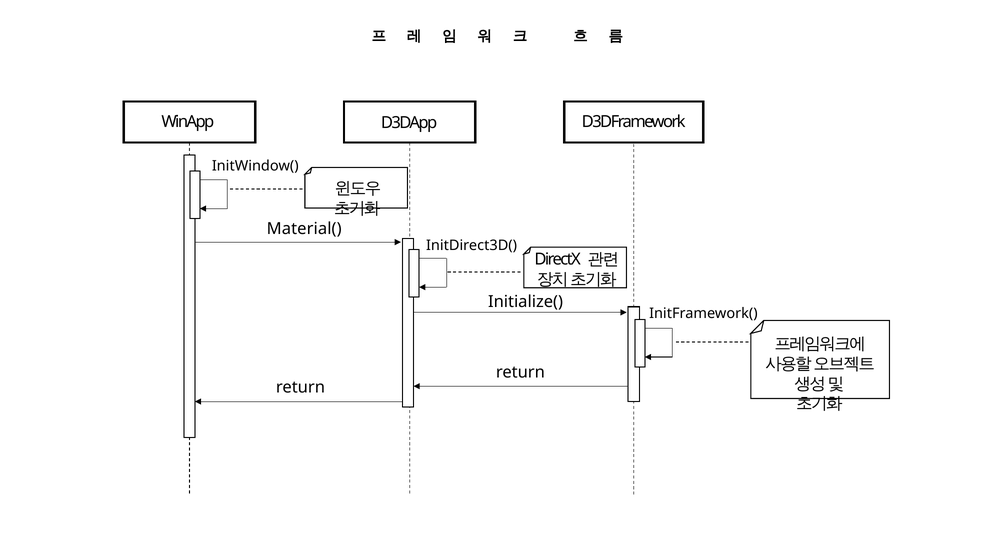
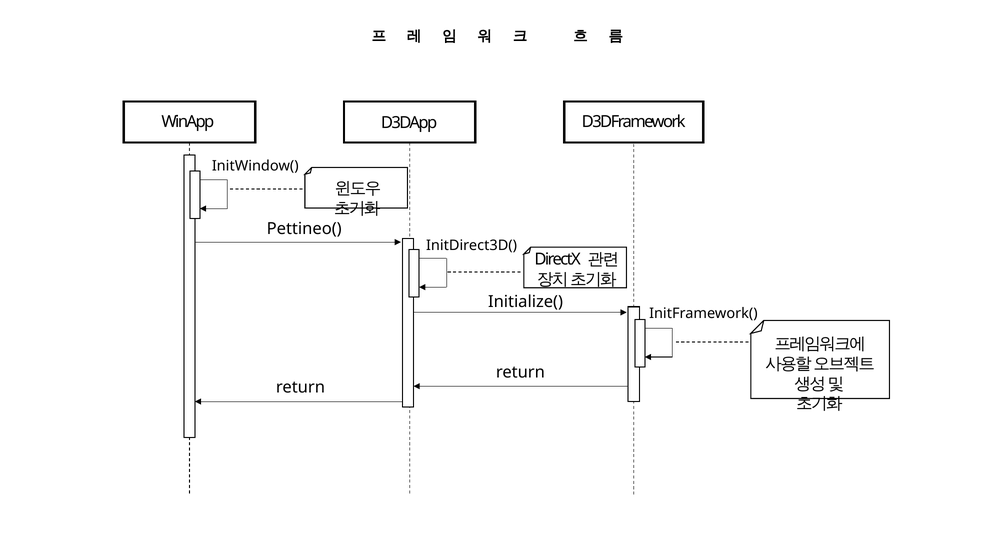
Material(: Material( -> Pettineo( (304, 229)
